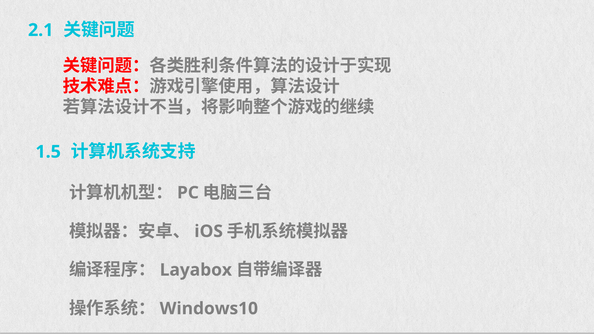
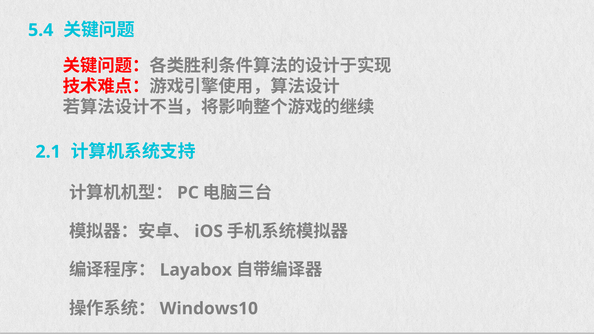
2.1: 2.1 -> 5.4 (41, 30)
1.5: 1.5 -> 2.1 (48, 152)
